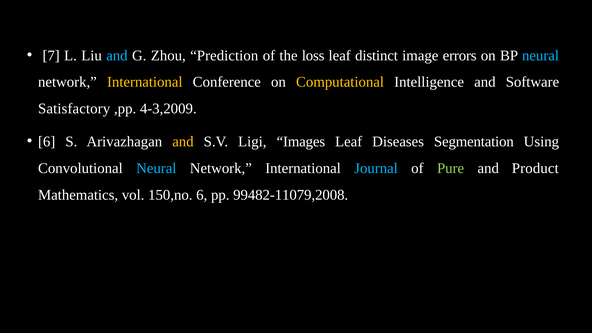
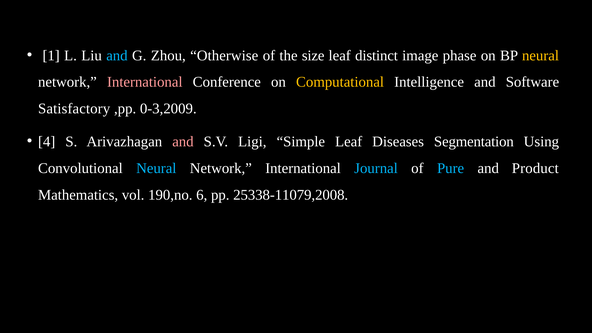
7: 7 -> 1 (51, 55)
Prediction: Prediction -> Otherwise (224, 55)
loss: loss -> size (313, 55)
errors: errors -> phase (460, 55)
neural colour: light blue -> yellow (540, 55)
International colour: yellow -> pink (145, 82)
4-3,2009: 4-3,2009 -> 0-3,2009 (168, 109)
6: 6 -> 4 (47, 142)
and colour: yellow -> pink (183, 142)
Images: Images -> Simple (301, 142)
Pure colour: light green -> light blue (451, 168)
150,no: 150,no -> 190,no (170, 195)
99482-11079,2008: 99482-11079,2008 -> 25338-11079,2008 (291, 195)
